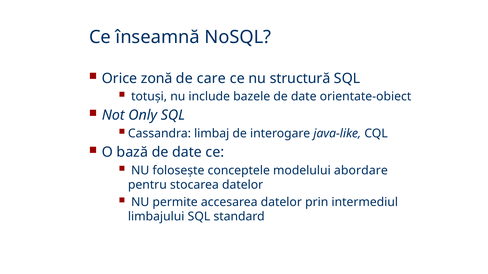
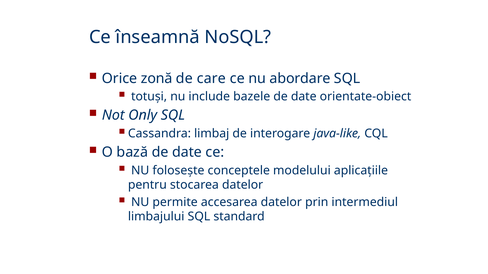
structură: structură -> abordare (300, 78)
abordare: abordare -> aplicațiile (361, 171)
